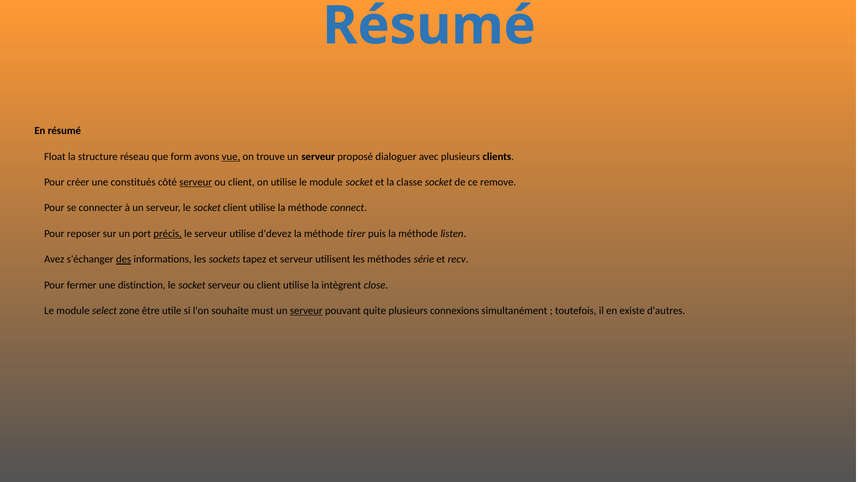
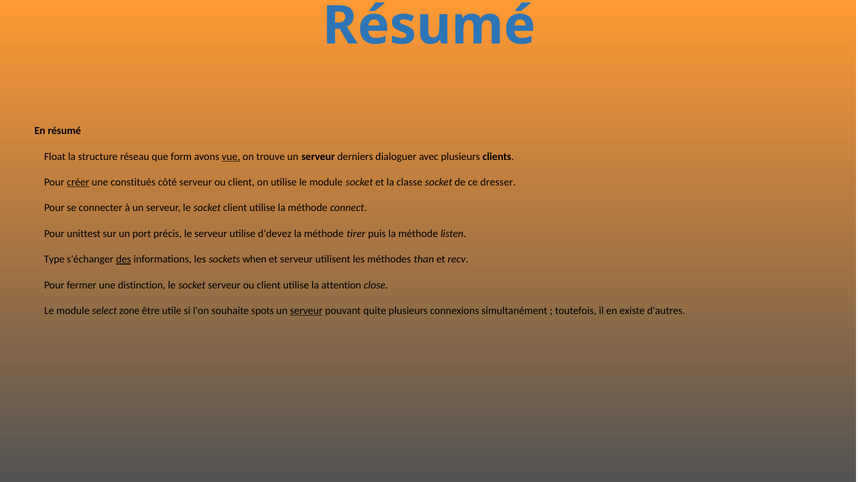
proposé: proposé -> derniers (355, 157)
créer underline: none -> present (78, 182)
serveur underline: present -> none (196, 182)
remove: remove -> dresser (498, 182)
reposer: reposer -> unittest (84, 234)
précis underline: present -> none (168, 234)
Avez: Avez -> Type (54, 260)
tapez: tapez -> when (255, 260)
série: série -> than (424, 260)
intègrent: intègrent -> attention (341, 285)
must: must -> spots (263, 311)
